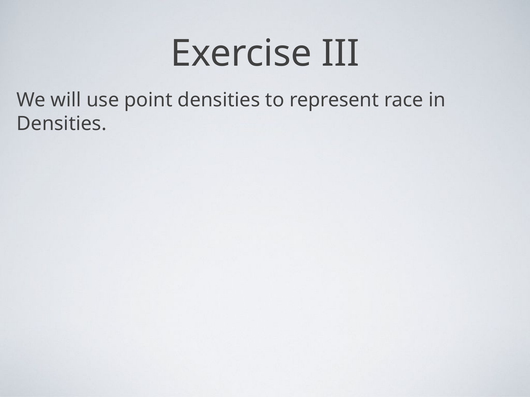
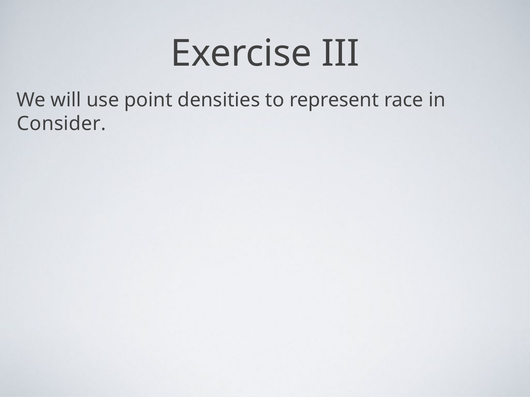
Densities: Densities -> Consider (62, 124)
